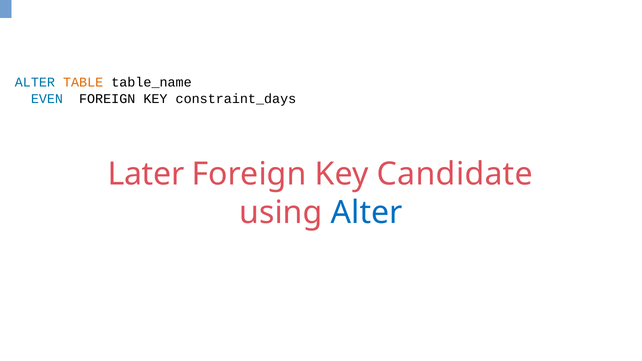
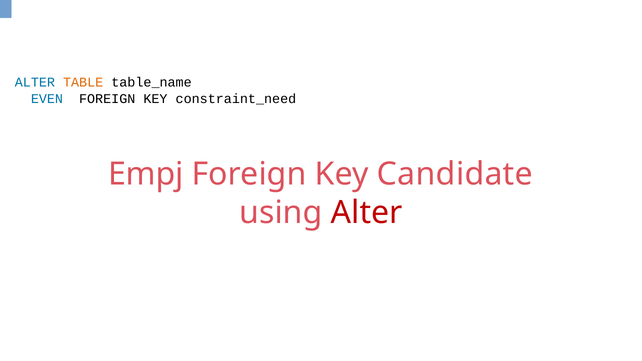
constraint_days: constraint_days -> constraint_need (236, 99)
Later: Later -> Empj (146, 174)
Alter colour: blue -> red (367, 213)
